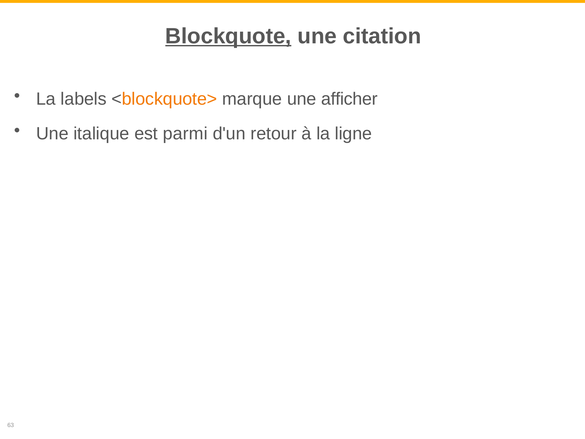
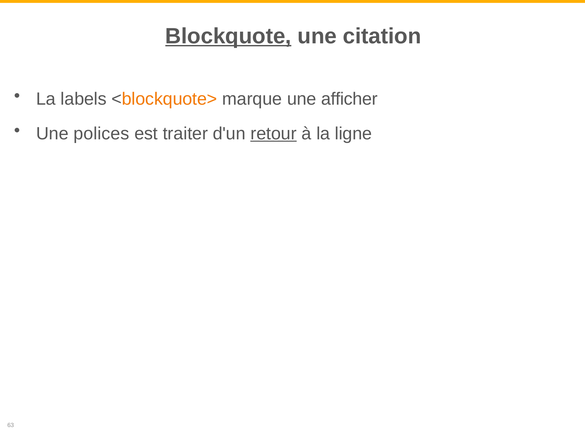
italique: italique -> polices (101, 134)
parmi: parmi -> traiter (185, 134)
retour underline: none -> present (274, 134)
